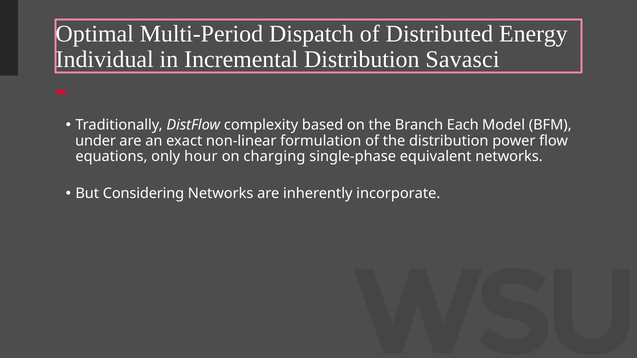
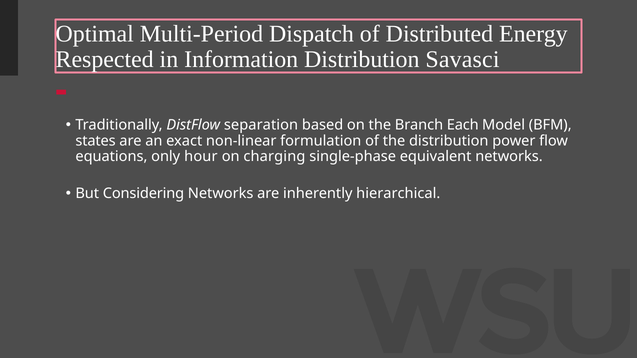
Individual: Individual -> Respected (105, 60)
Incremental: Incremental -> Information (241, 60)
complexity: complexity -> separation (261, 125)
under: under -> states (96, 141)
incorporate: incorporate -> hierarchical (398, 194)
